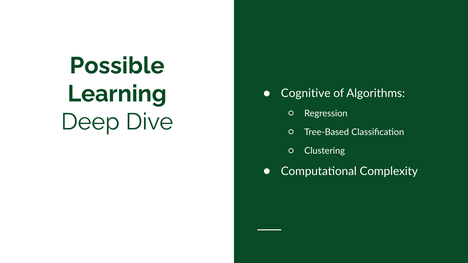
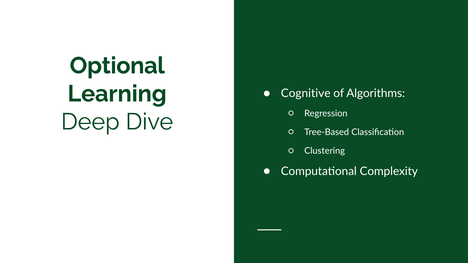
Possible: Possible -> Optional (117, 66)
